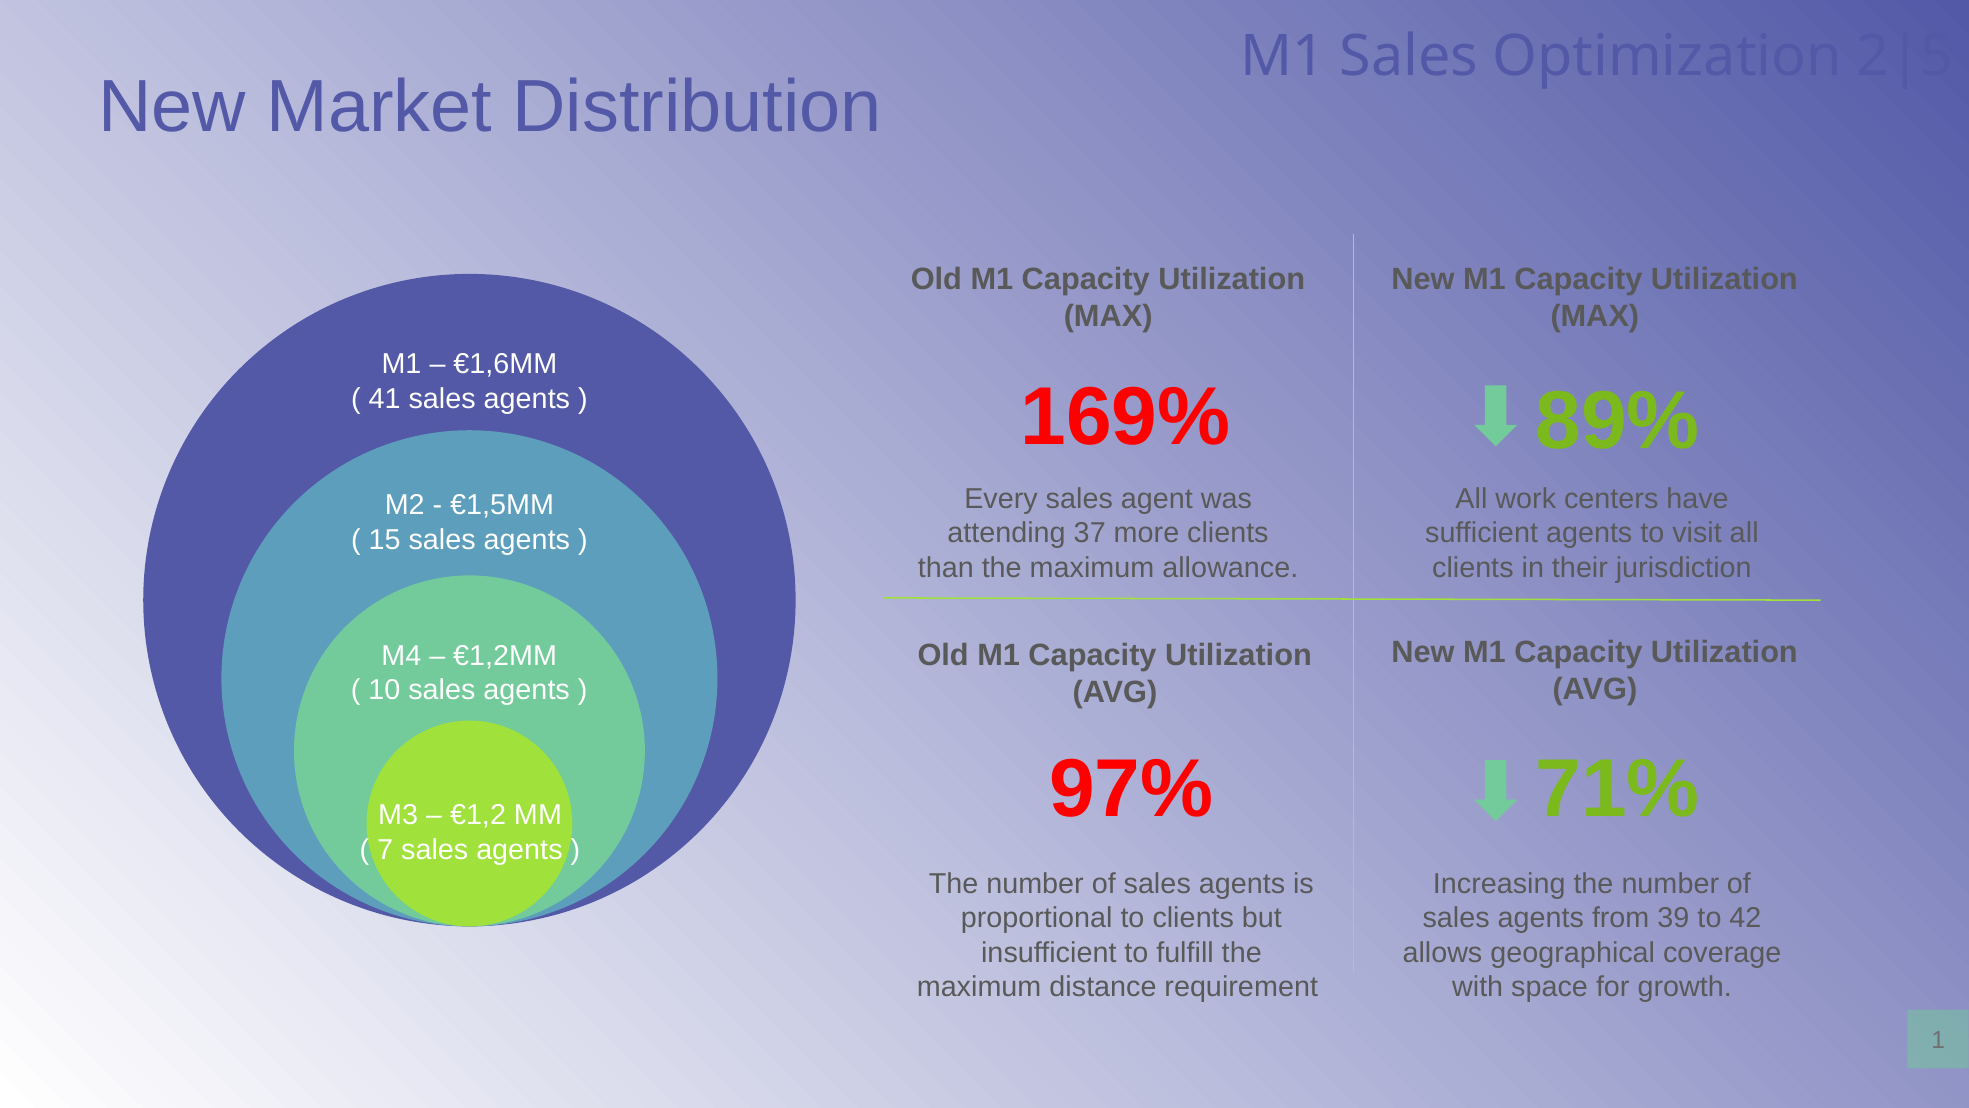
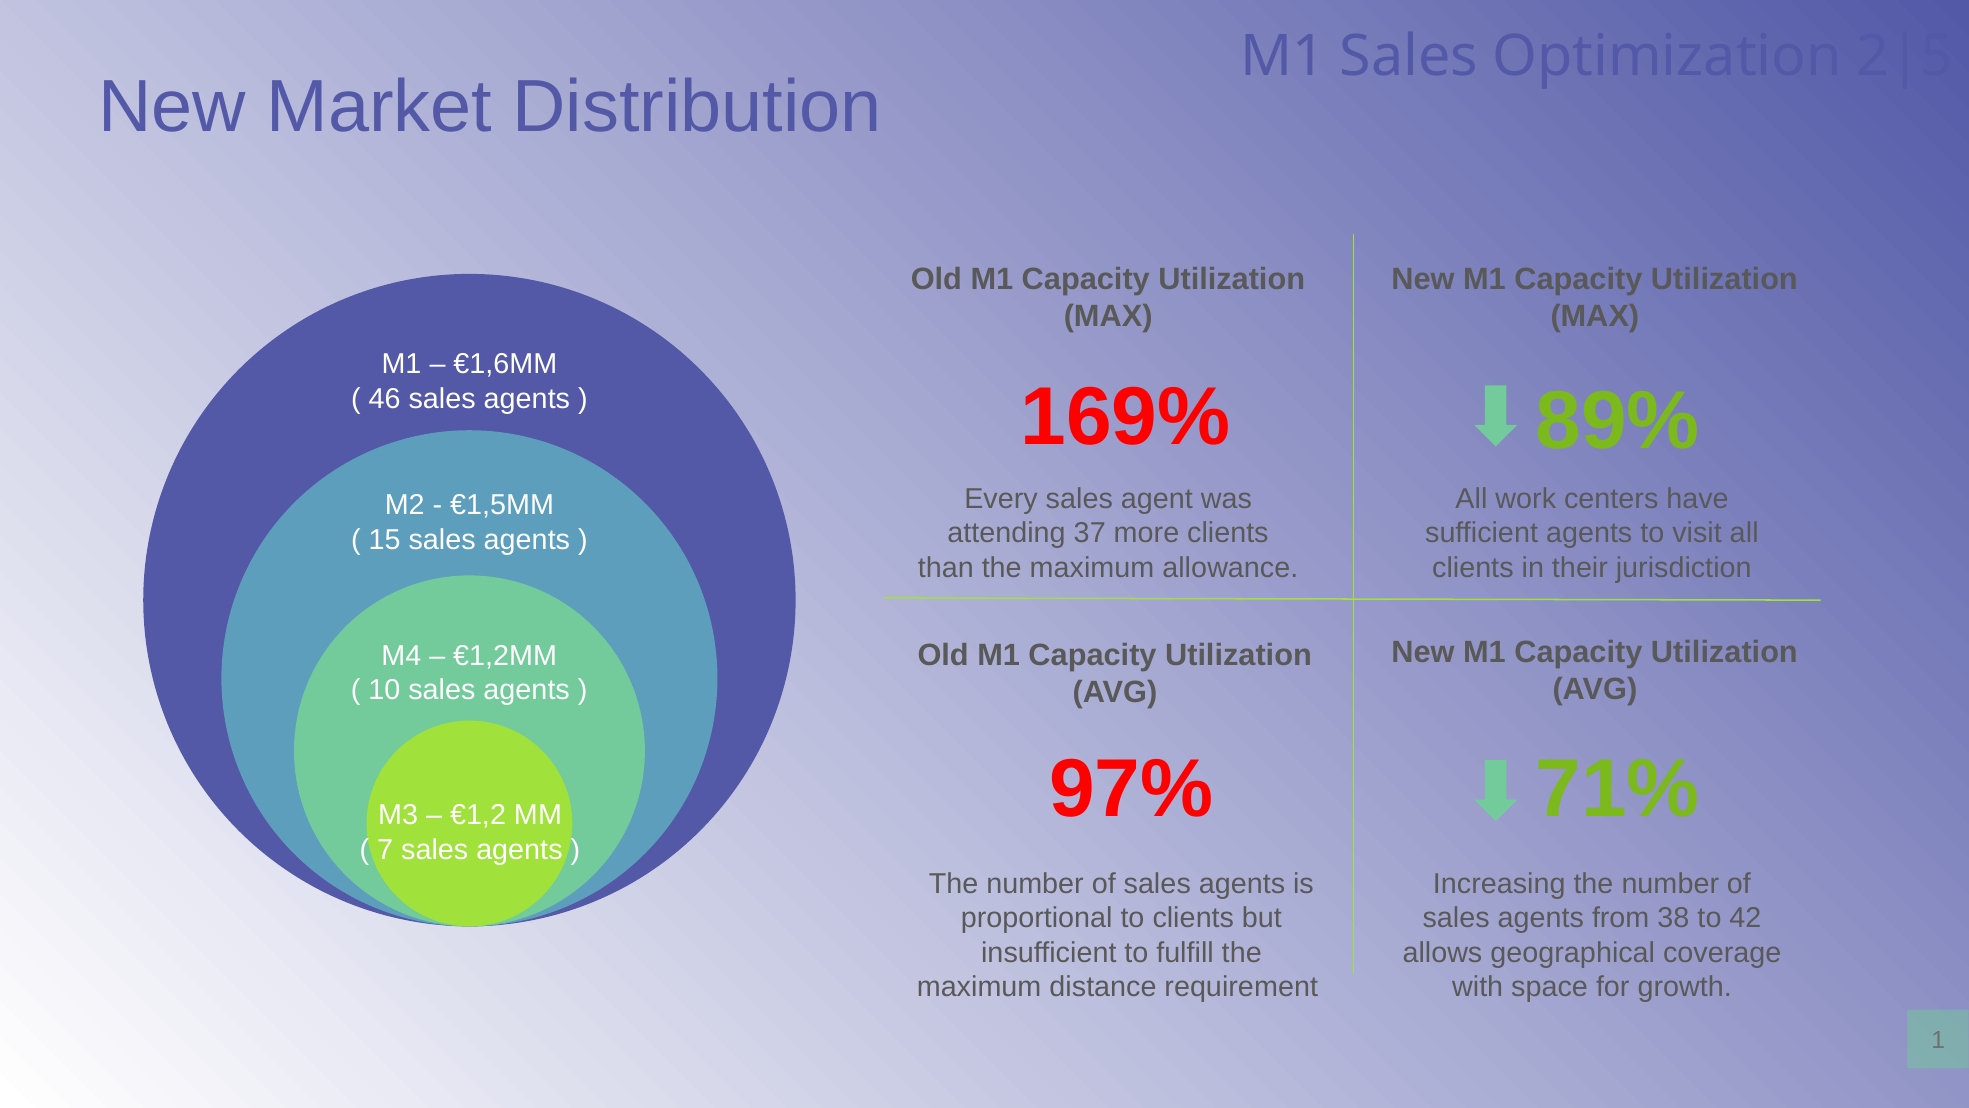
41: 41 -> 46 (385, 398)
39: 39 -> 38 (1673, 918)
